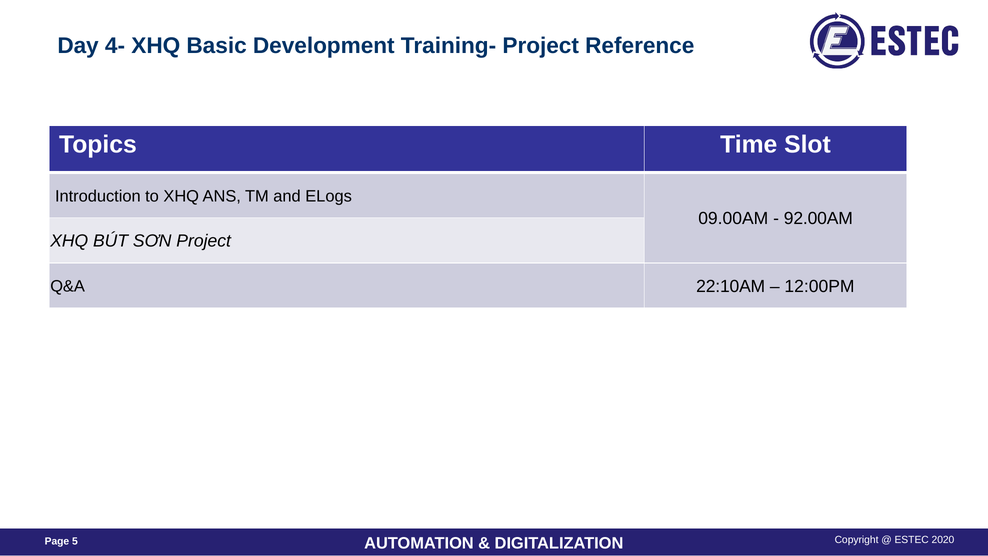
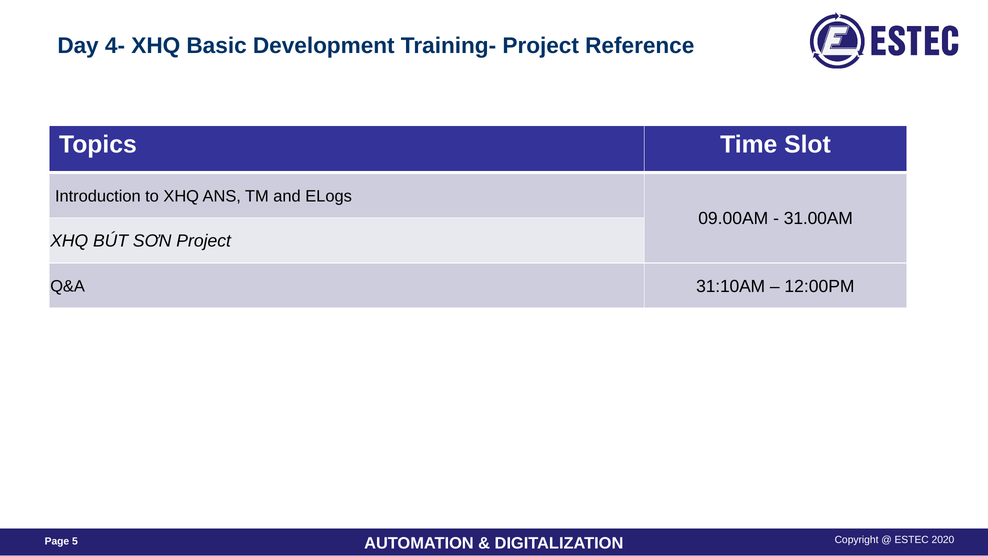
92.00AM: 92.00AM -> 31.00AM (818, 218)
22:10AM: 22:10AM -> 31:10AM (731, 286)
